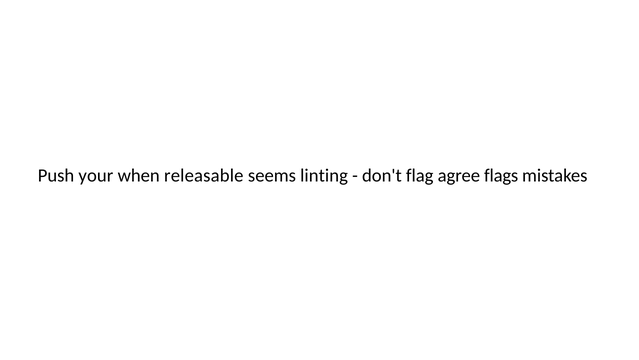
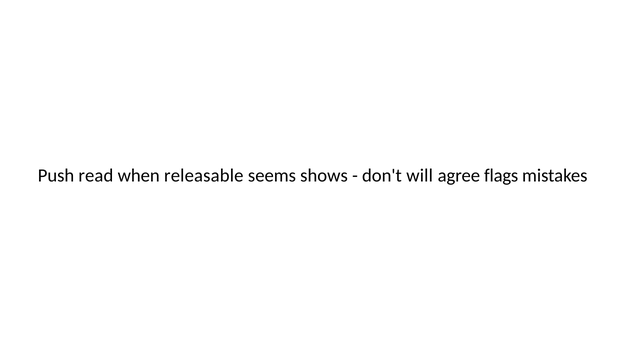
your: your -> read (96, 175)
linting: linting -> shows (324, 175)
flag: flag -> will (420, 175)
